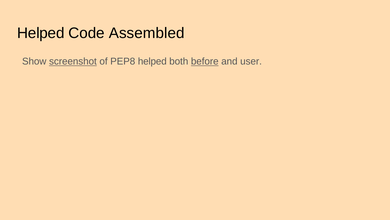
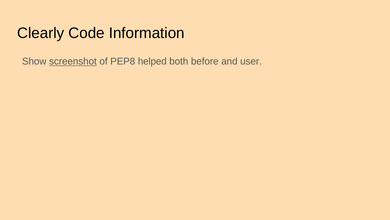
Helped: Helped -> Clearly (41, 33)
Assembled: Assembled -> Information (147, 33)
before underline: present -> none (205, 61)
